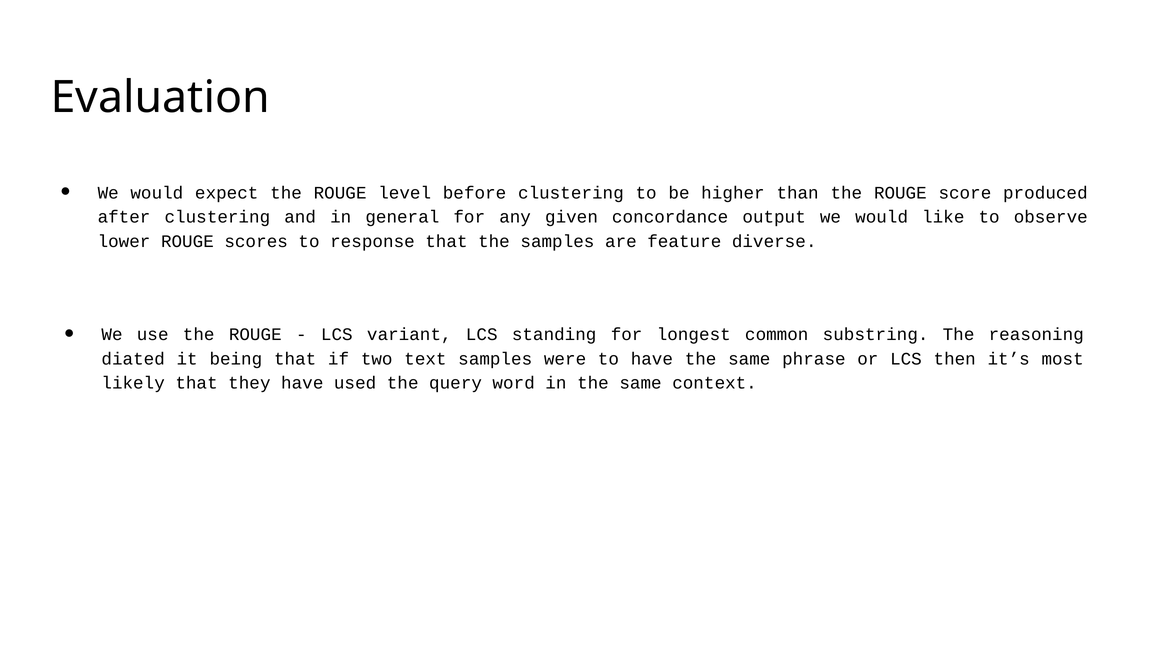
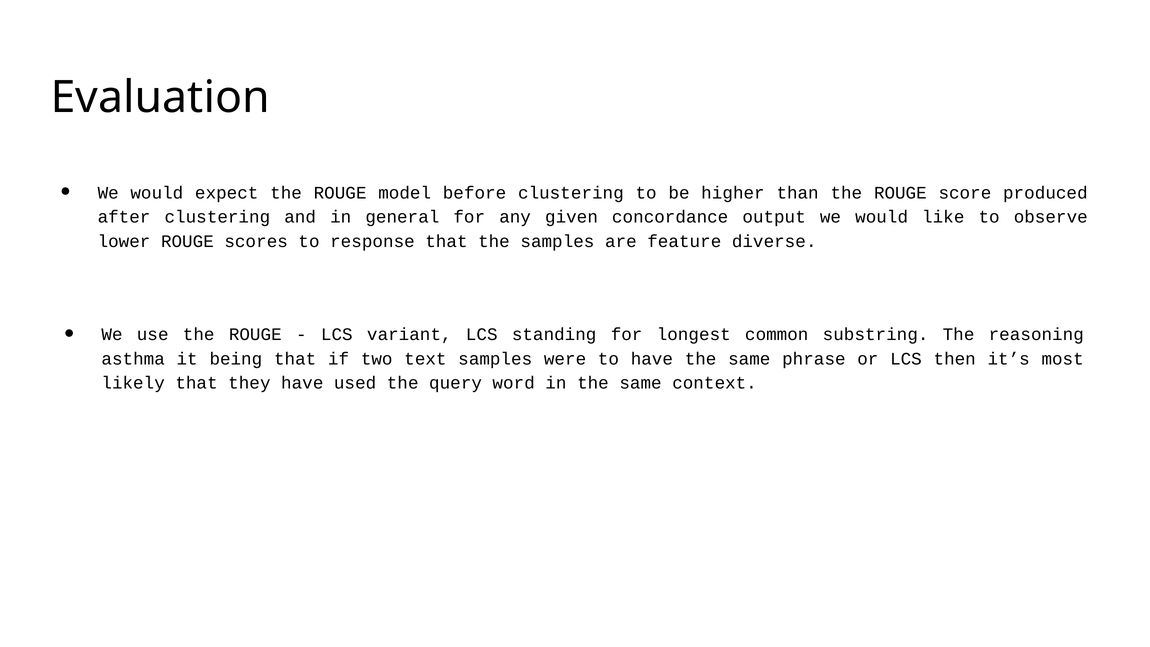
level: level -> model (405, 193)
diated: diated -> asthma (133, 359)
